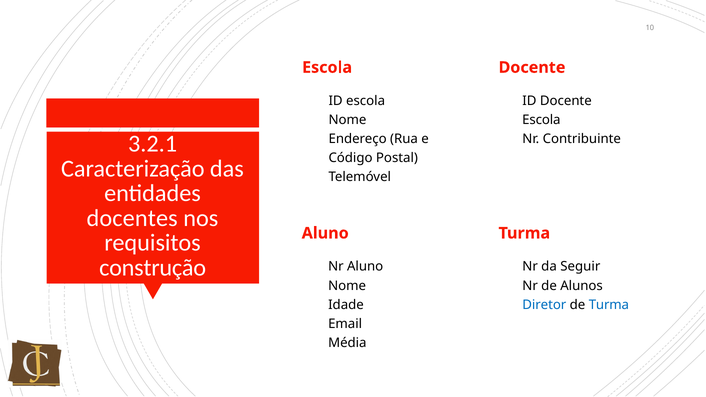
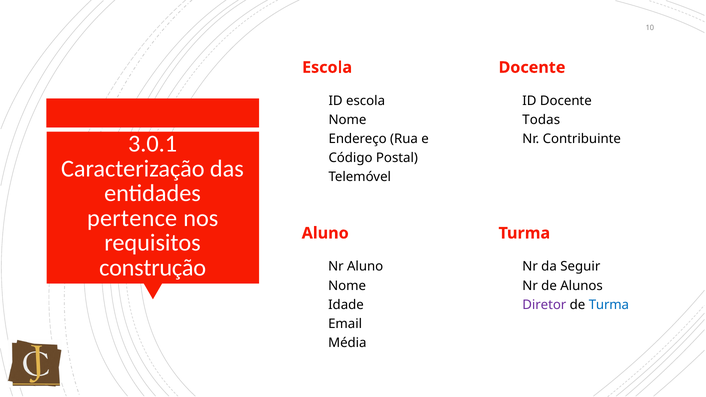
Escola: Escola -> Todas (541, 120)
3.2.1: 3.2.1 -> 3.0.1 (153, 144)
docentes: docentes -> pertence (132, 218)
Diretor colour: blue -> purple (544, 305)
